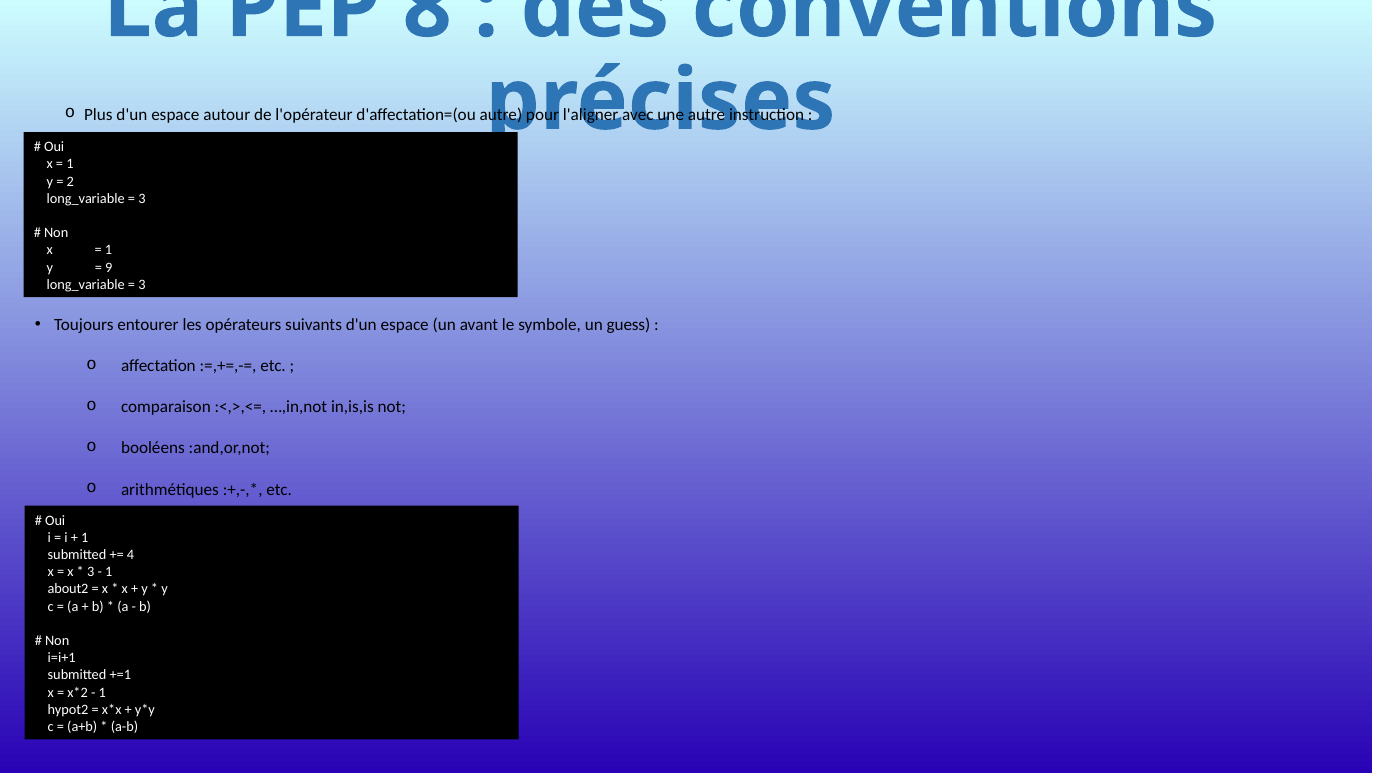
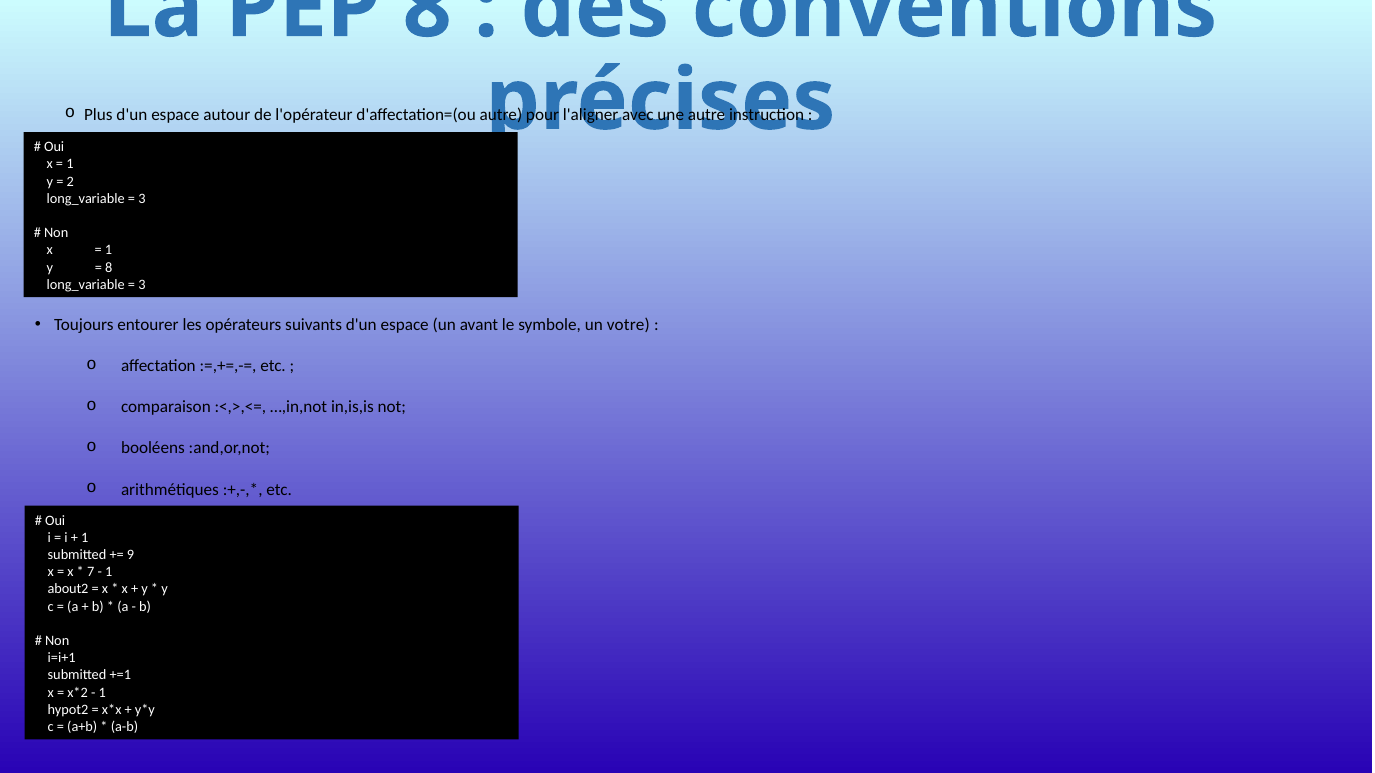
9: 9 -> 8 (109, 267)
guess: guess -> votre (628, 325)
4: 4 -> 9 (131, 555)
3: 3 -> 7 (91, 572)
